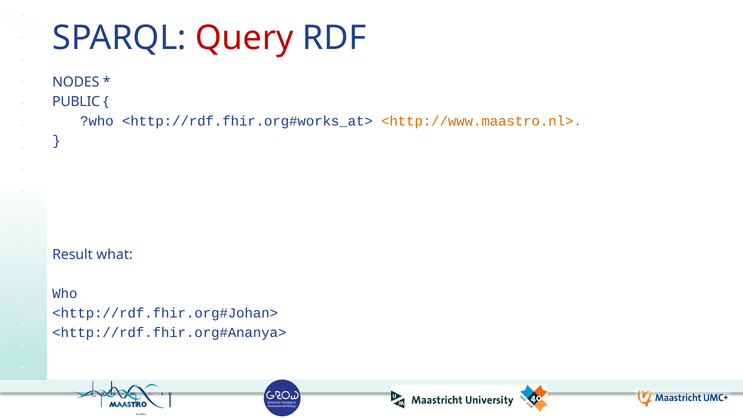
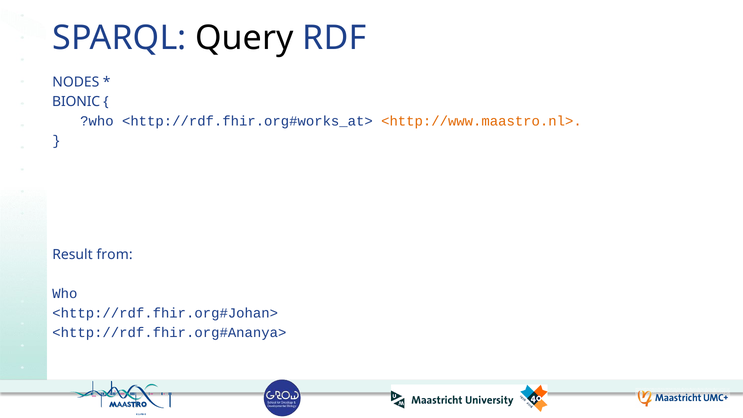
Query colour: red -> black (244, 38)
PUBLIC: PUBLIC -> BIONIC (76, 102)
what: what -> from (115, 255)
